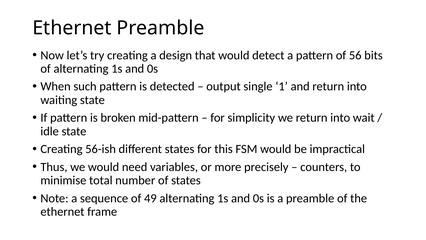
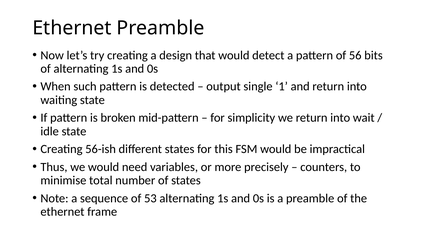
49: 49 -> 53 (150, 198)
